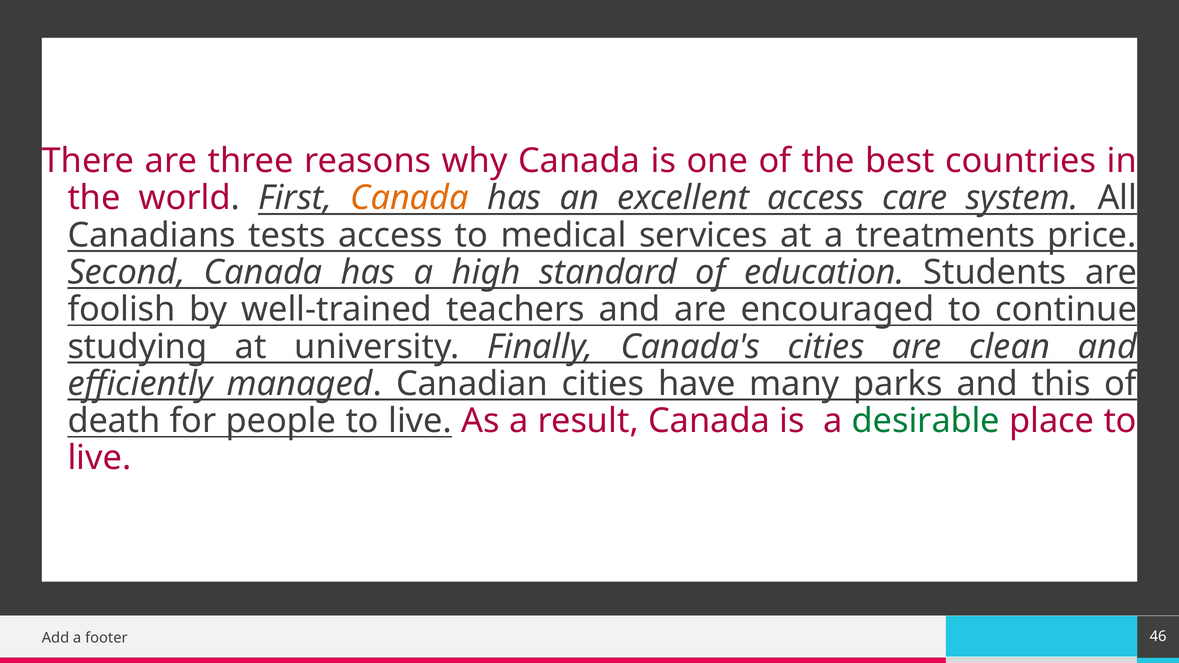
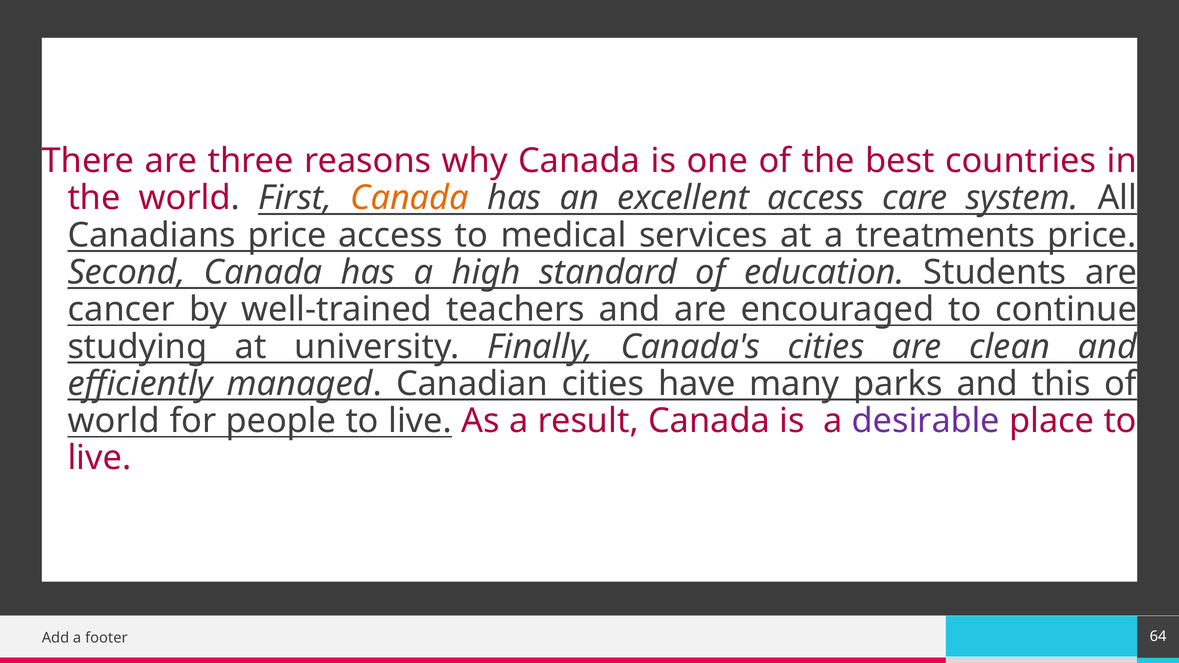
Canadians tests: tests -> price (287, 235)
foolish: foolish -> cancer (121, 310)
death: death -> world (114, 421)
desirable colour: green -> purple (926, 421)
46: 46 -> 64 (1158, 637)
